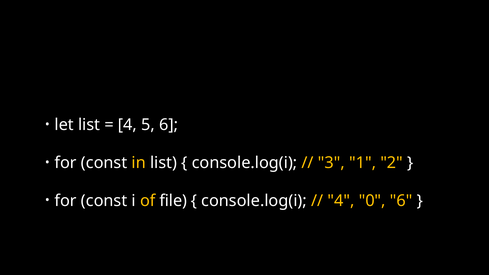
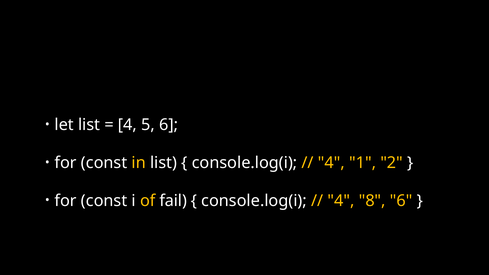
3: 3 -> 4 (331, 163)
file: file -> fail (173, 201)
0: 0 -> 8 (372, 201)
